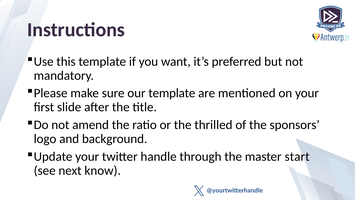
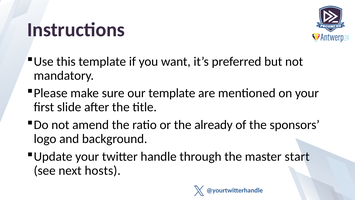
thrilled: thrilled -> already (214, 125)
know: know -> hosts (103, 170)
